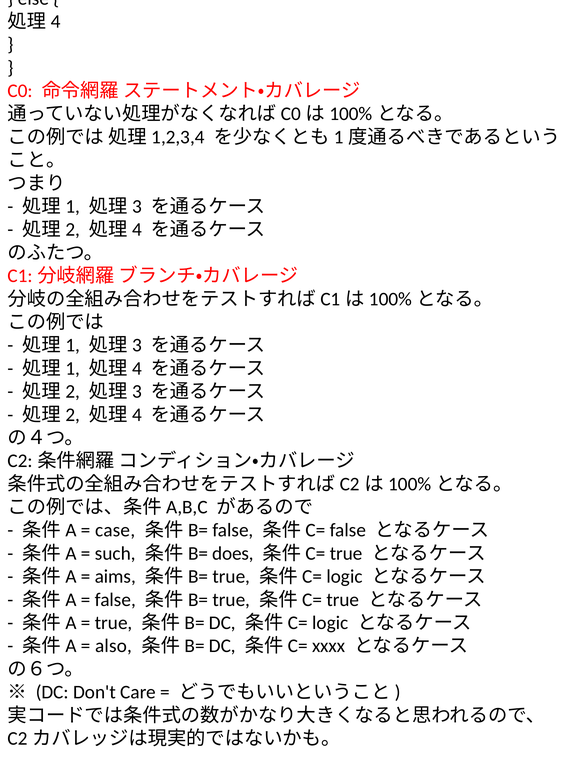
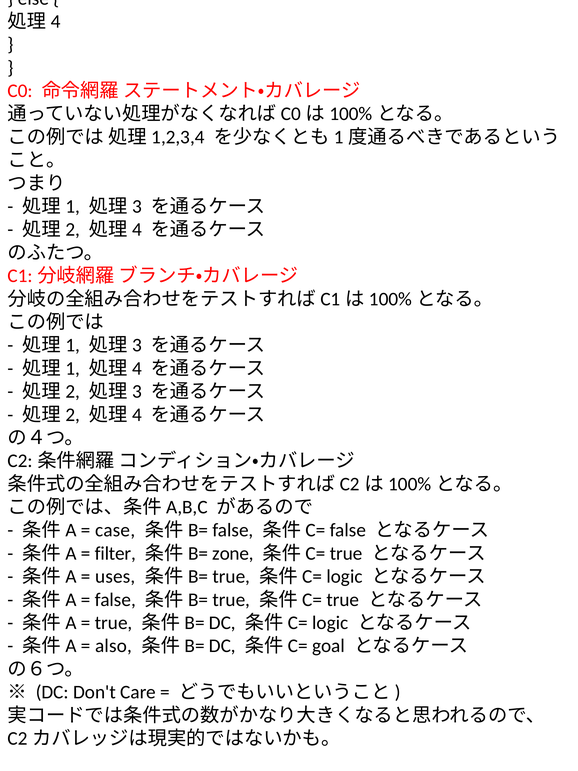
such: such -> filter (115, 553)
does: does -> zone (233, 553)
aims: aims -> uses (115, 576)
xxxx: xxxx -> goal (329, 646)
